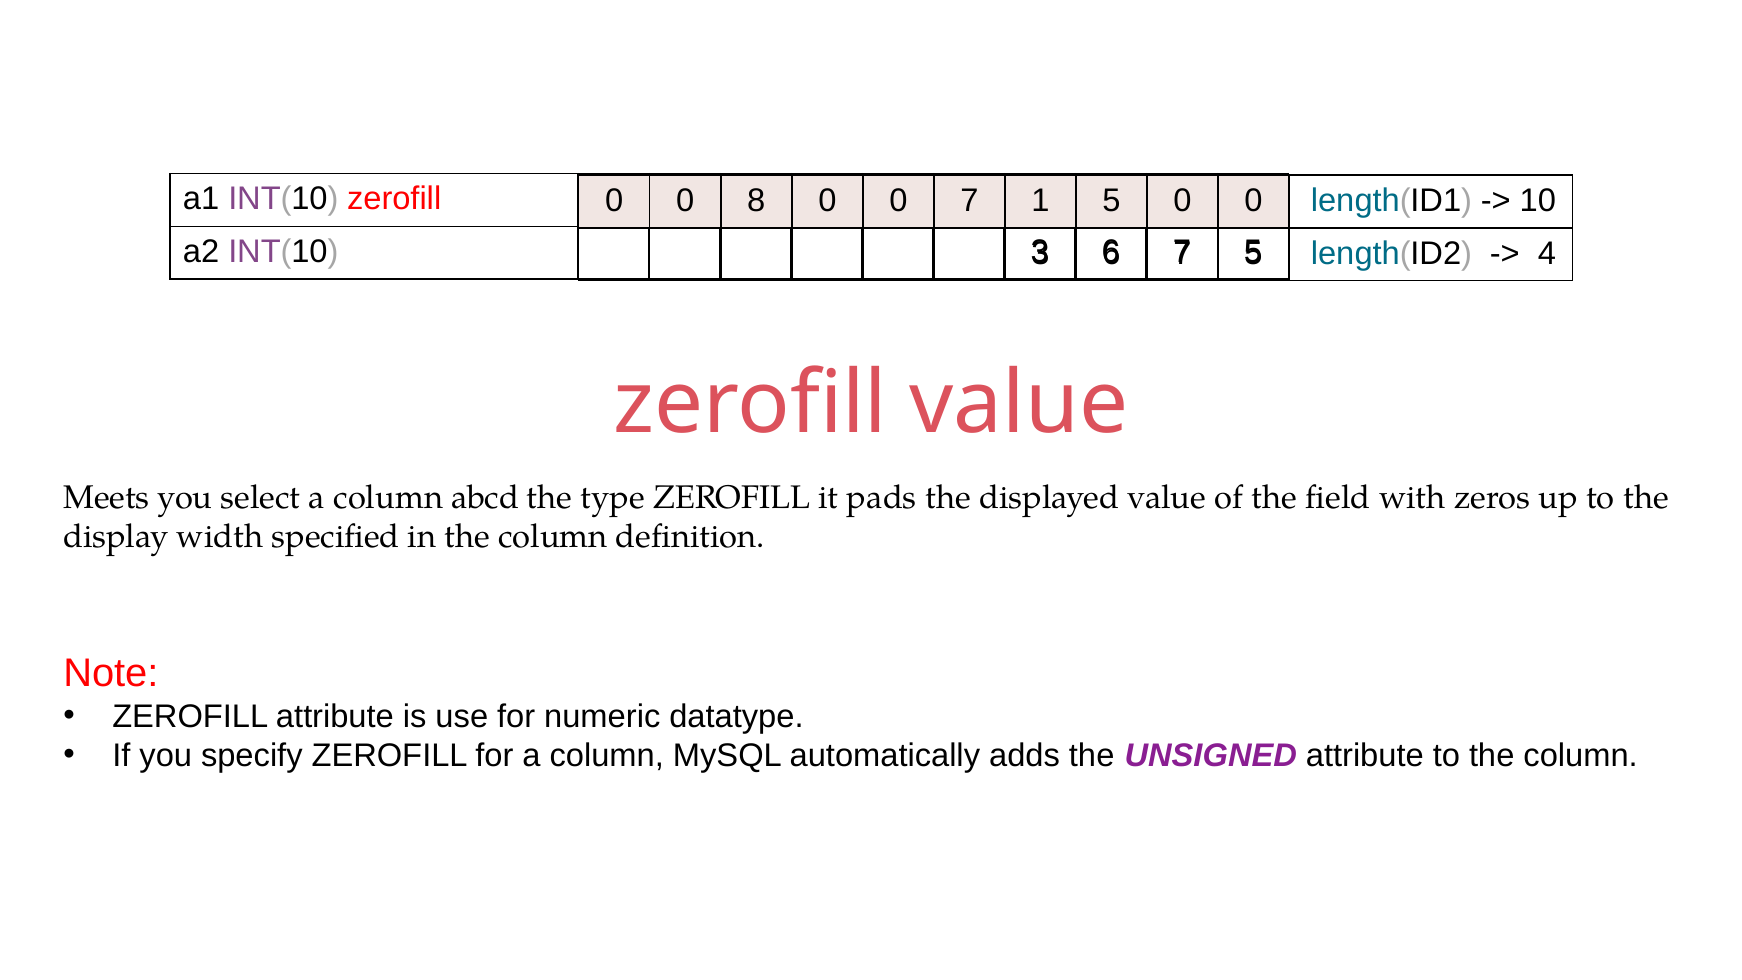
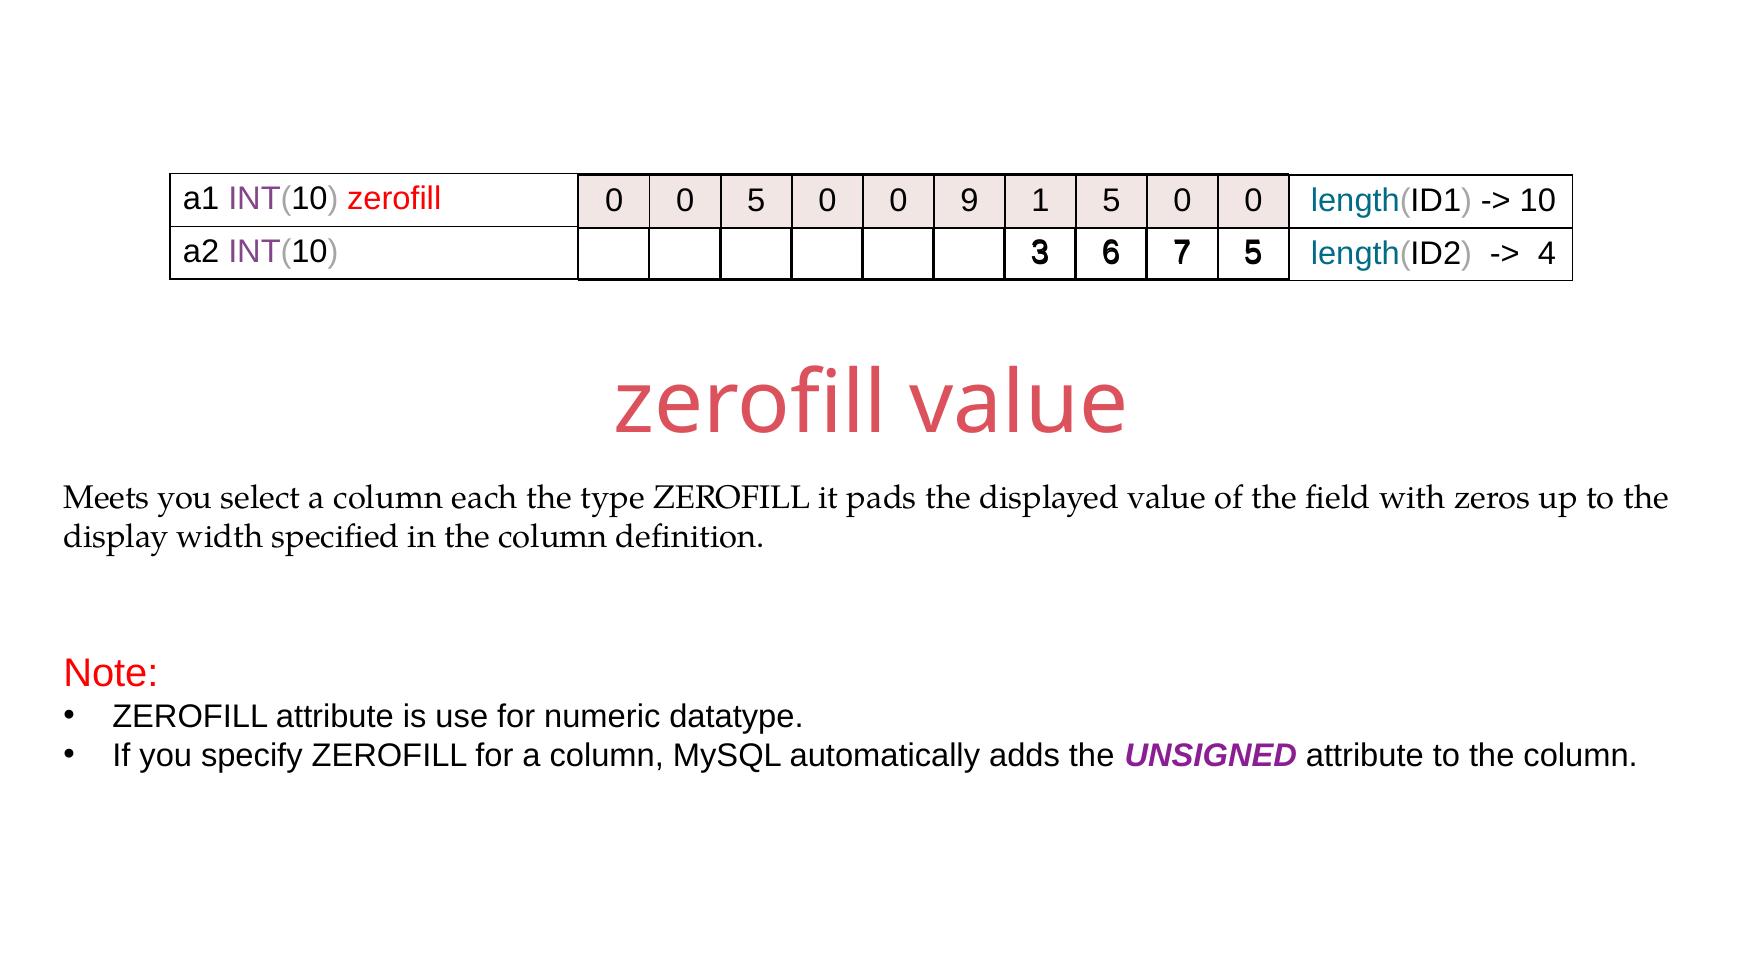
0 8: 8 -> 5 (756, 201)
0 7: 7 -> 9 (969, 201)
abcd: abcd -> each (485, 498)
